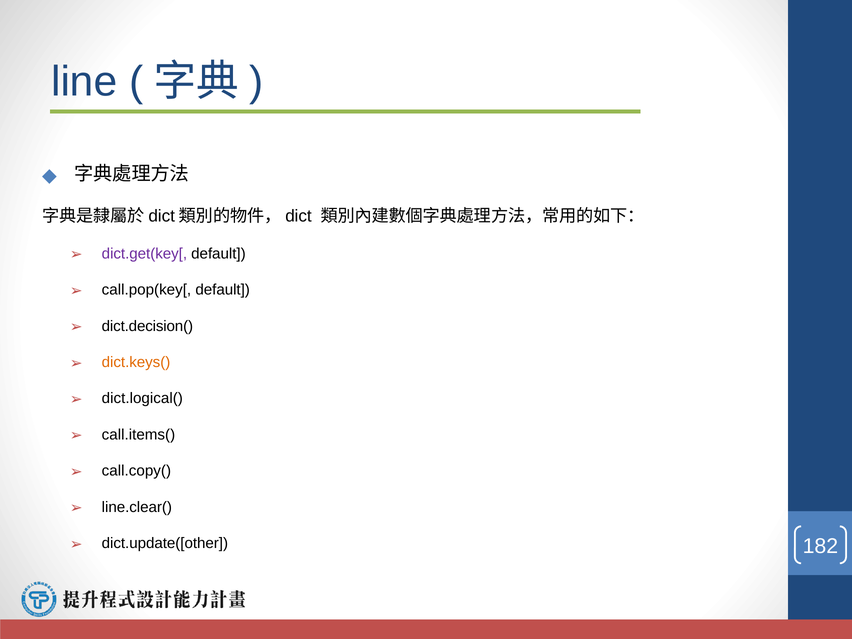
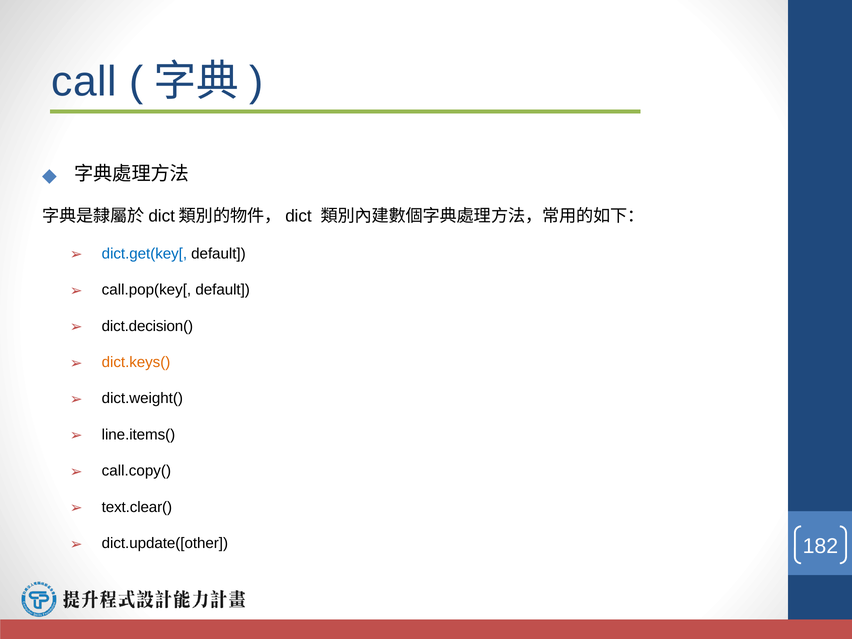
line: line -> call (84, 82)
dict.get(key[ colour: purple -> blue (144, 254)
dict.logical(: dict.logical( -> dict.weight( (142, 398)
call.items(: call.items( -> line.items( (139, 435)
line.clear(: line.clear( -> text.clear( (137, 507)
